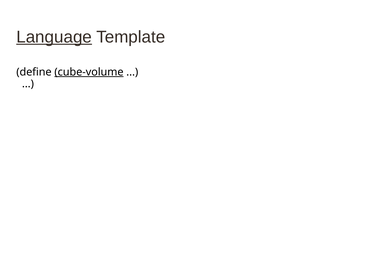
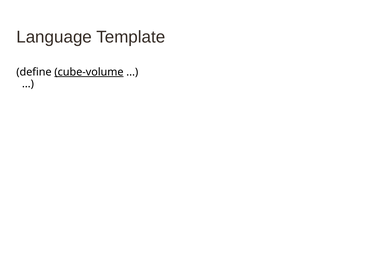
Language underline: present -> none (54, 37)
